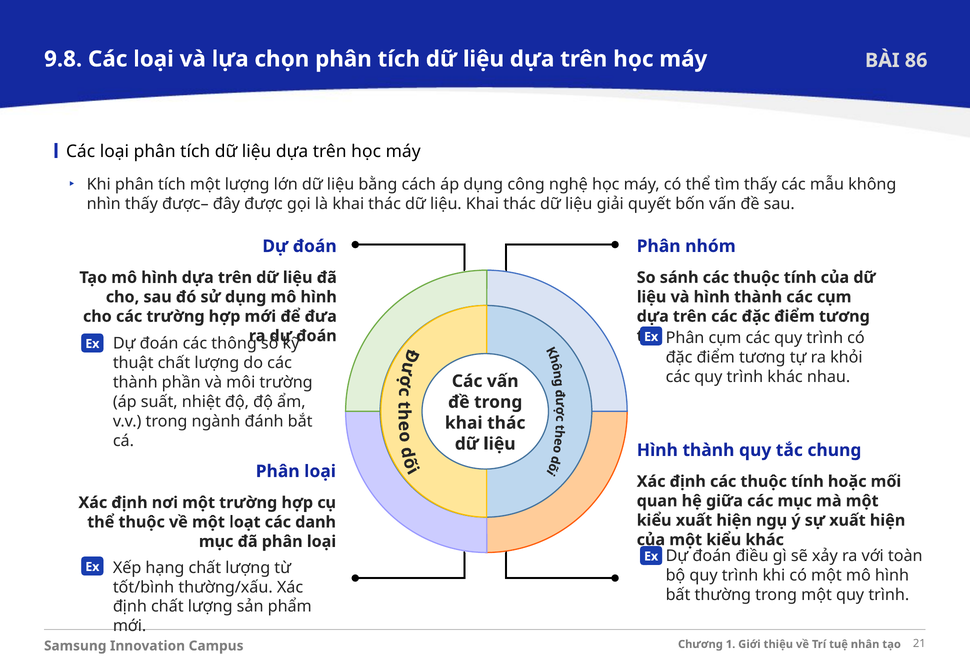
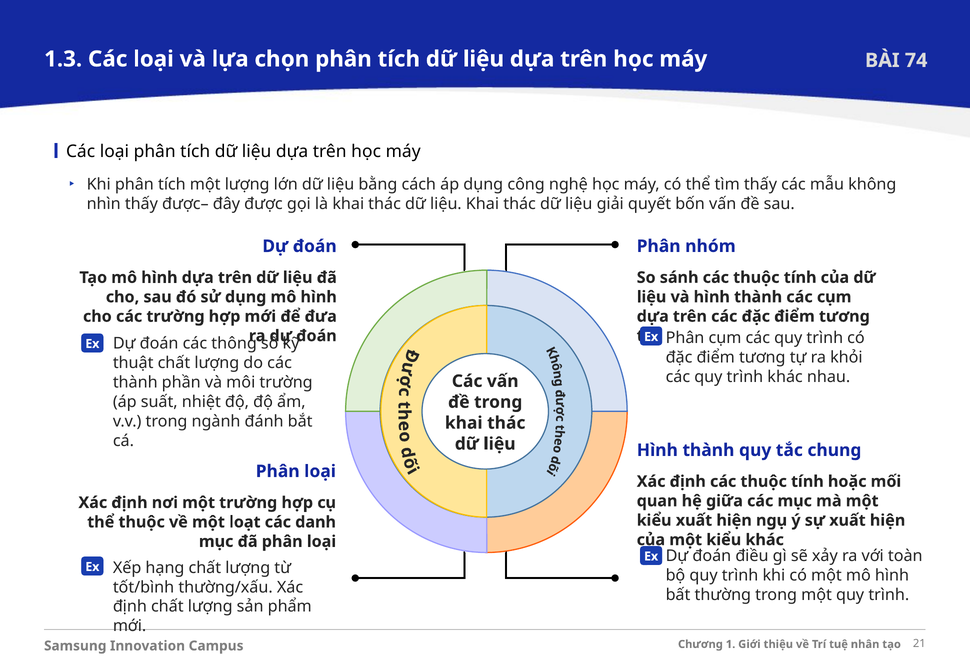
9.8: 9.8 -> 1.3 (63, 59)
86: 86 -> 74 (916, 60)
